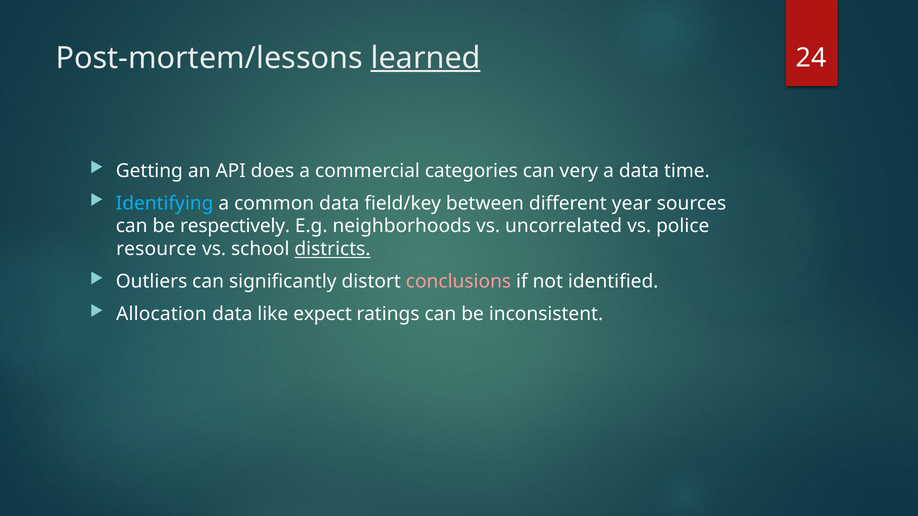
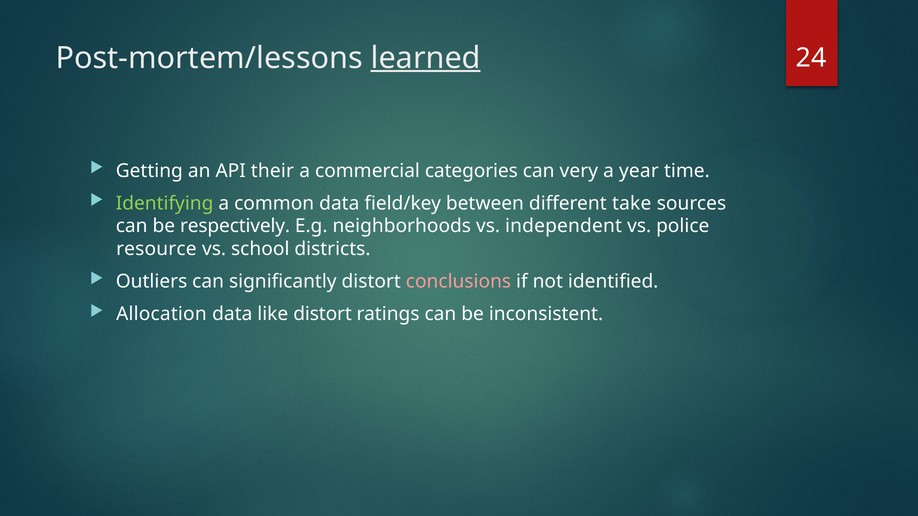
does: does -> their (272, 171)
a data: data -> year (639, 171)
Identifying colour: light blue -> light green (165, 203)
year: year -> take (632, 203)
uncorrelated: uncorrelated -> independent (563, 226)
districts underline: present -> none (332, 249)
like expect: expect -> distort (323, 314)
